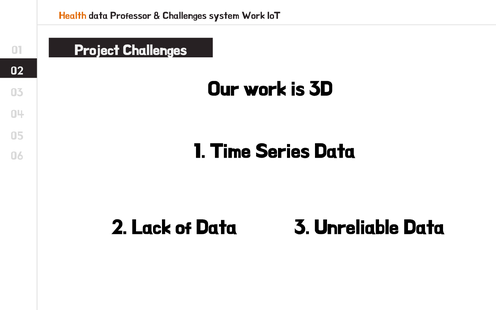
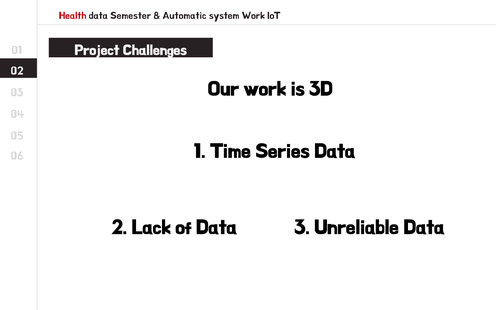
Health colour: orange -> red (73, 15)
Professor: Professor -> Semester (131, 15)
Challenges: Challenges -> Automatic (185, 15)
